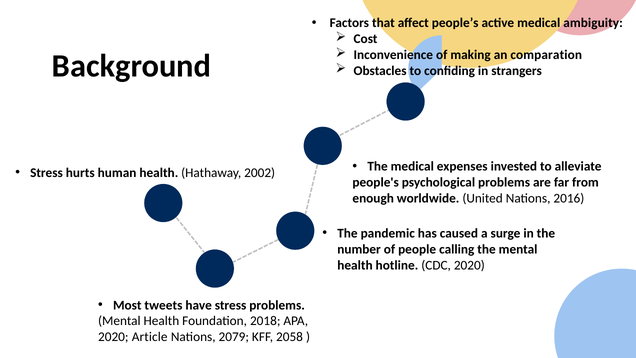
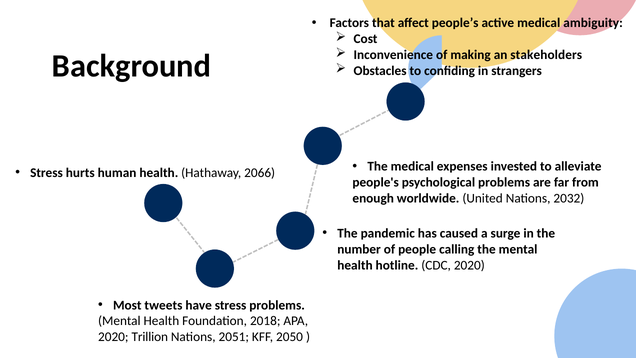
comparation: comparation -> stakeholders (546, 55)
2002: 2002 -> 2066 (260, 173)
2016: 2016 -> 2032 (569, 198)
Article: Article -> Trillion (150, 337)
2079: 2079 -> 2051 (234, 337)
2058: 2058 -> 2050 (290, 337)
